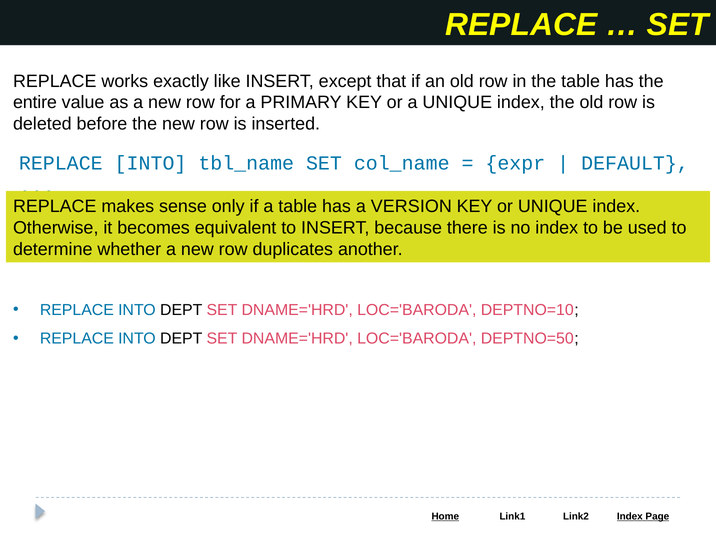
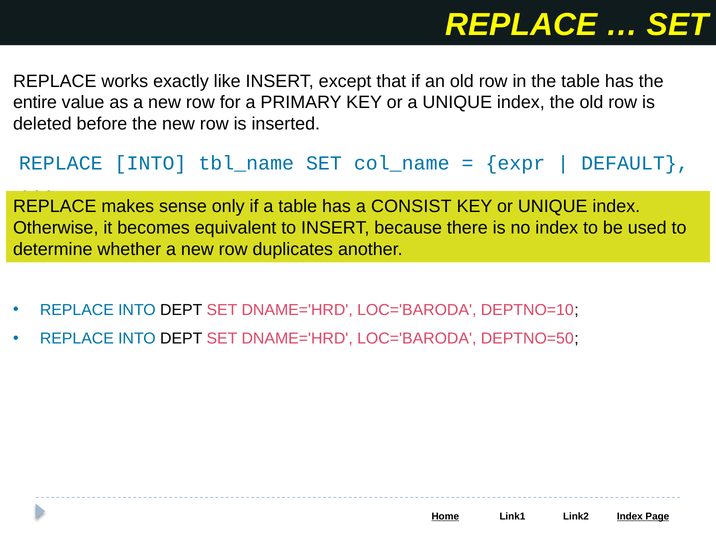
VERSION: VERSION -> CONSIST (411, 206)
